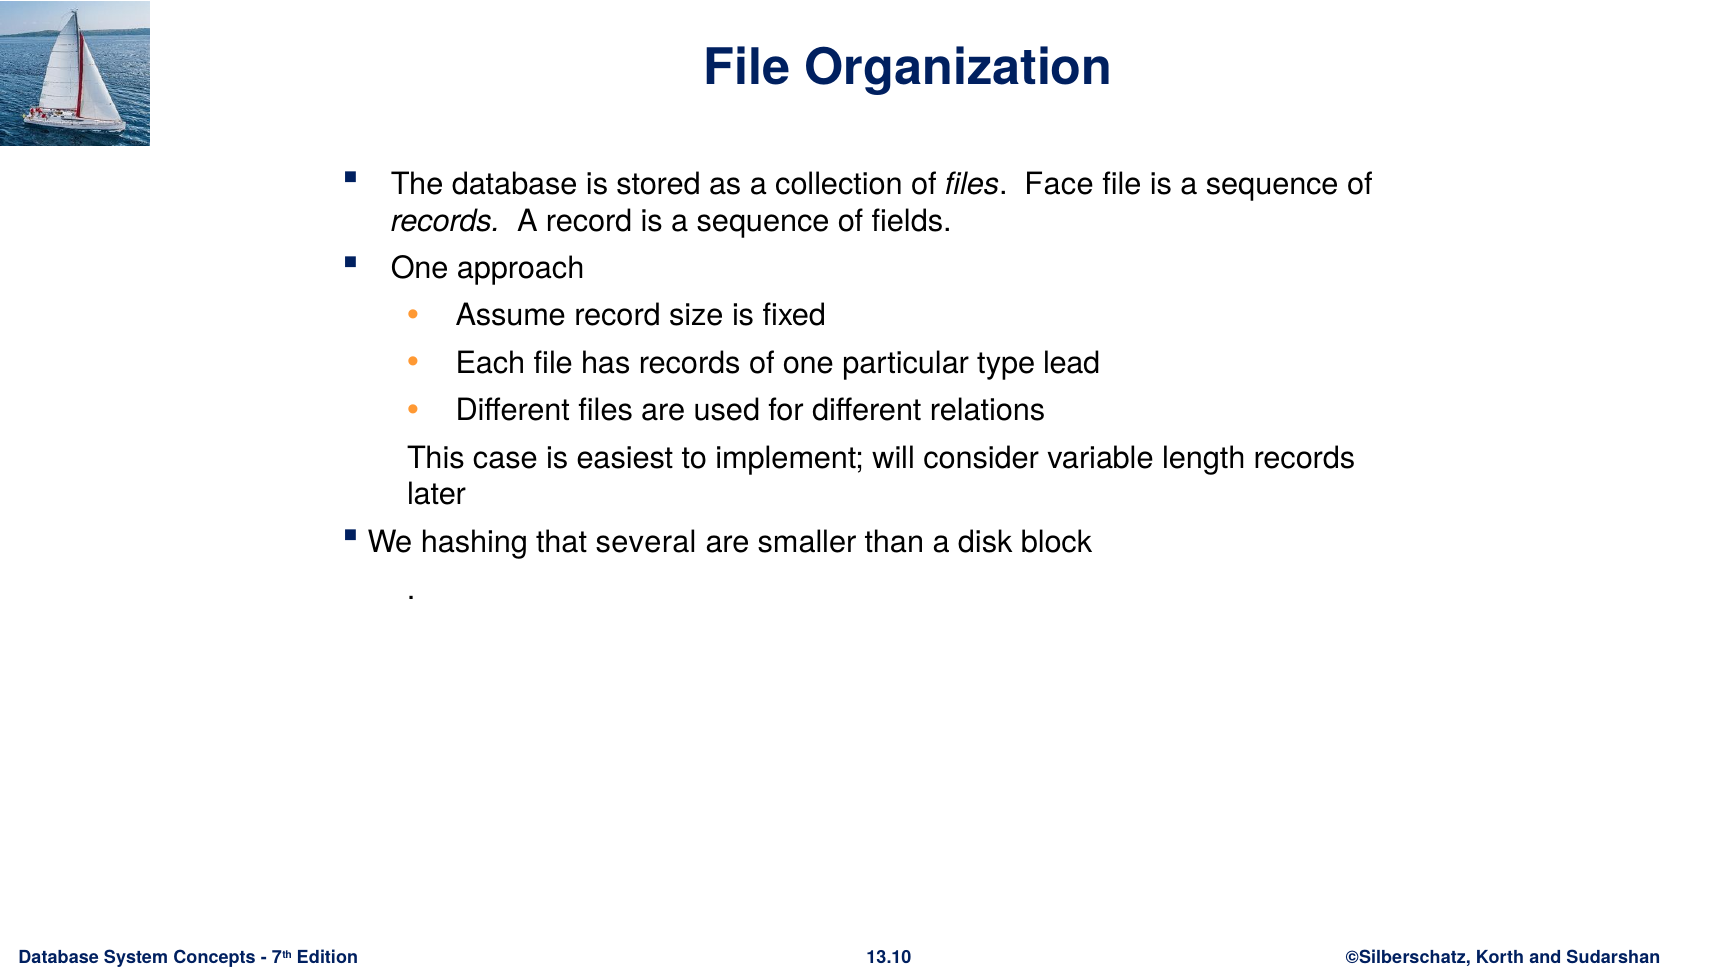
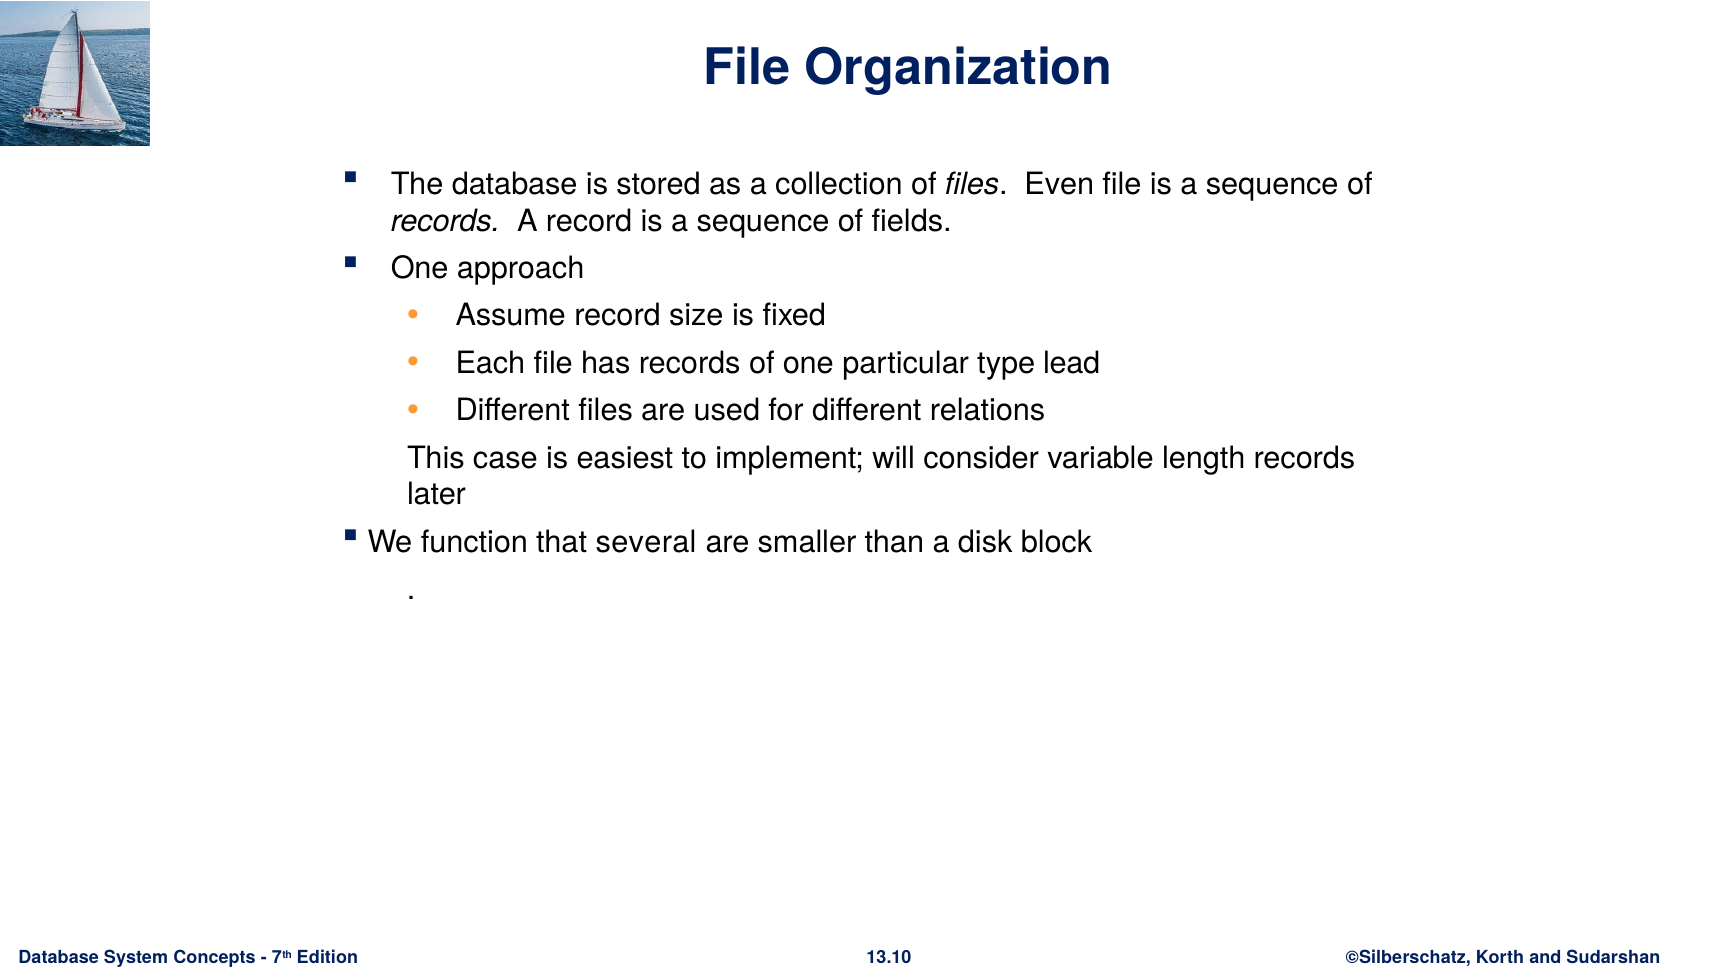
Face: Face -> Even (1059, 184)
hashing: hashing -> function (474, 542)
